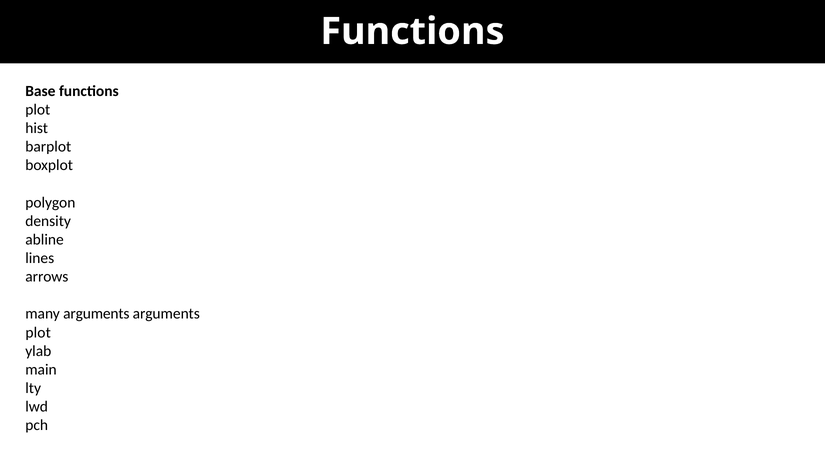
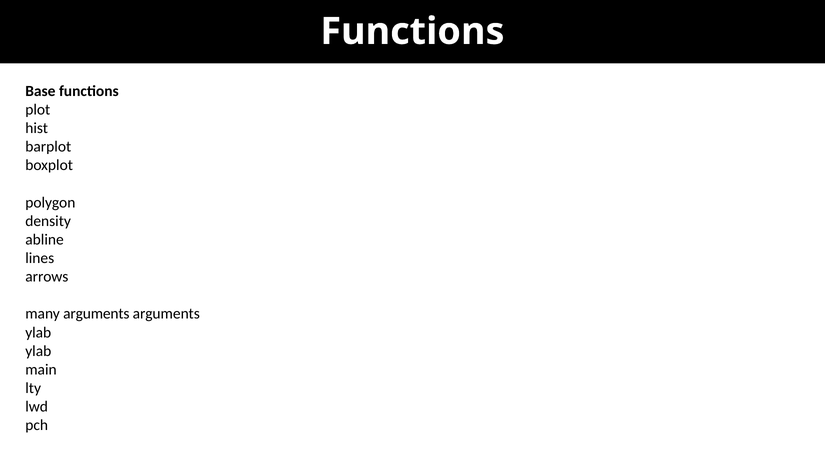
plot: plot -> ylab (38, 332)
